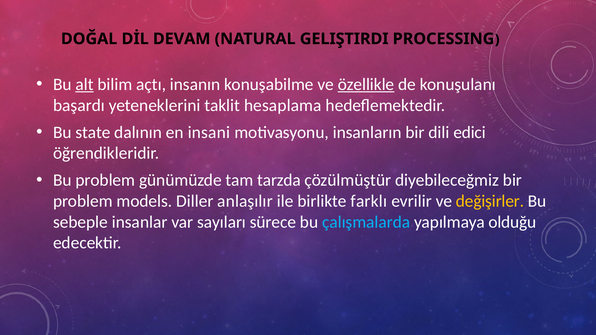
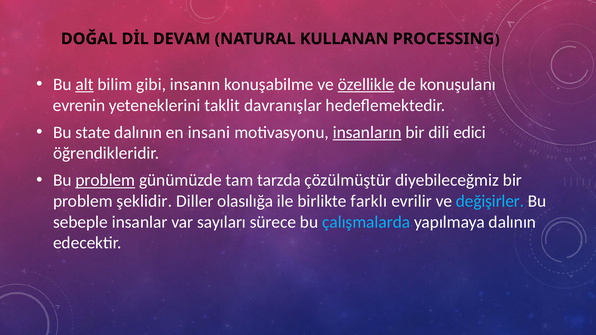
GELIŞTIRDI: GELIŞTIRDI -> KULLANAN (344, 39)
açtı: açtı -> gibi (151, 84)
başardı: başardı -> evrenin (79, 105)
hesaplama: hesaplama -> davranışlar (283, 105)
insanların underline: none -> present (367, 132)
problem underline: none -> present (105, 180)
models: models -> şeklidir (144, 201)
anlaşılır: anlaşılır -> olasılığa (245, 201)
değişirler colour: yellow -> light blue (490, 201)
yapılmaya olduğu: olduğu -> dalının (512, 222)
